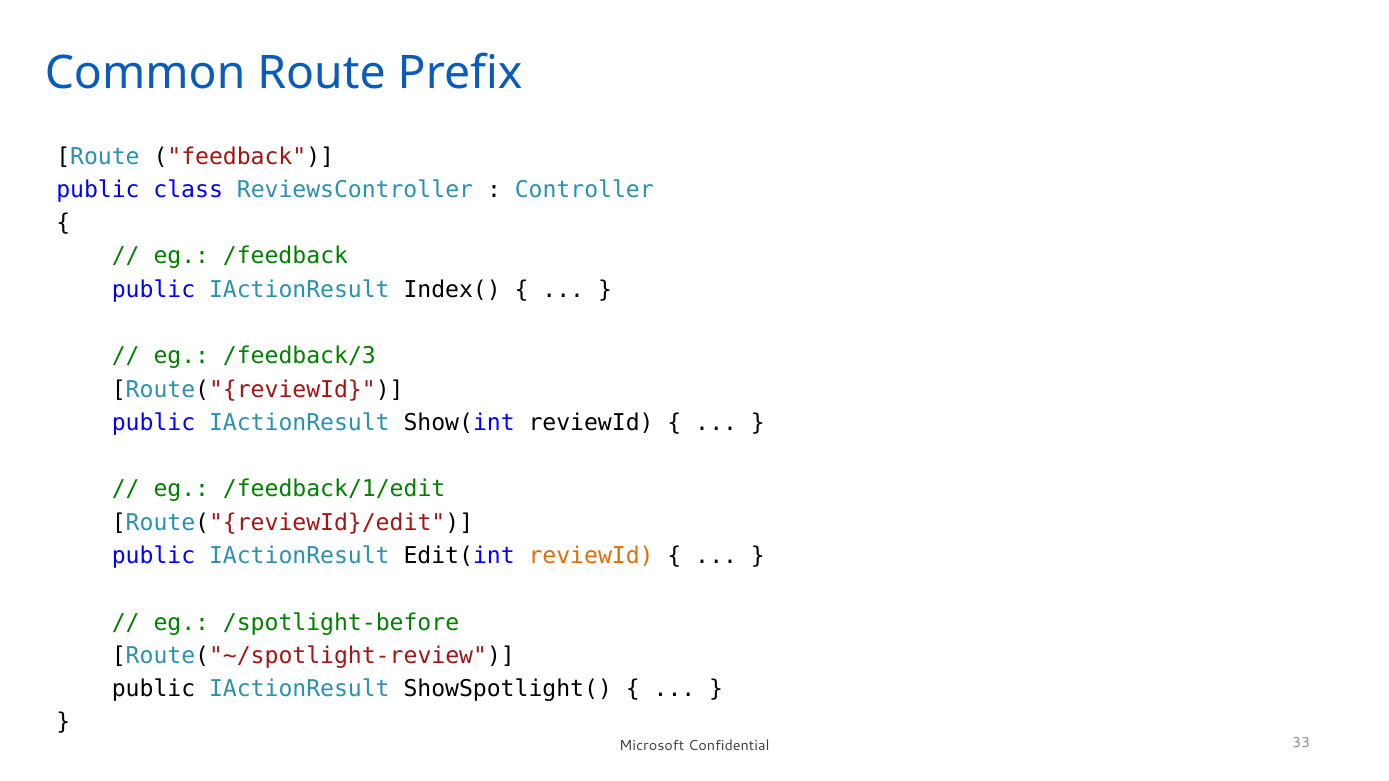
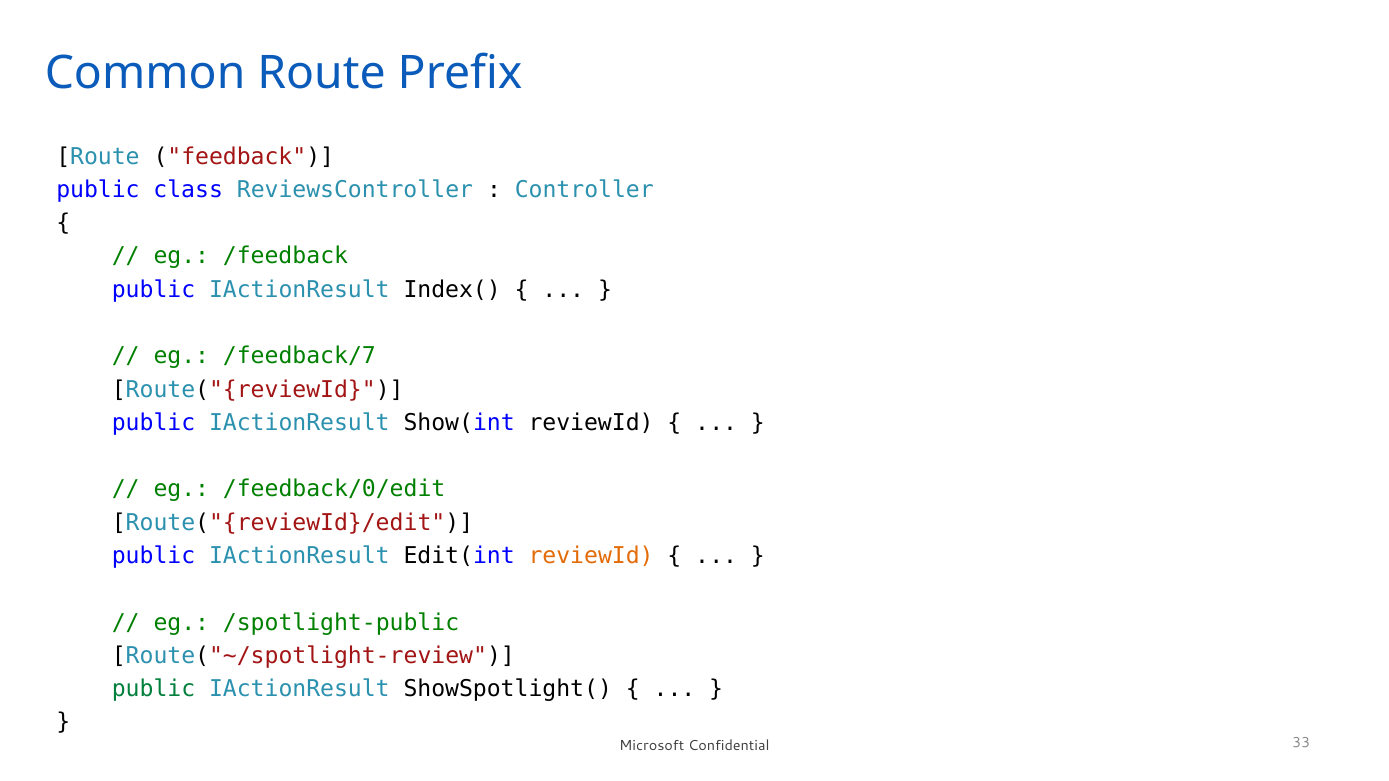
/feedback/3: /feedback/3 -> /feedback/7 (299, 356)
/feedback/1/edit: /feedback/1/edit -> /feedback/0/edit (334, 489)
/spotlight-before: /spotlight-before -> /spotlight-public (341, 623)
public colour: black -> green (154, 689)
